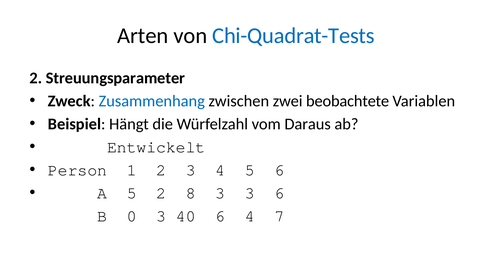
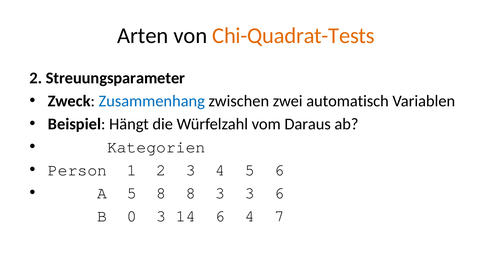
Chi-Quadrat-Tests colour: blue -> orange (294, 36)
beobachtete: beobachtete -> automatisch (348, 101)
Entwickelt: Entwickelt -> Kategorien (156, 147)
5 2: 2 -> 8 (161, 193)
40: 40 -> 14 (186, 216)
